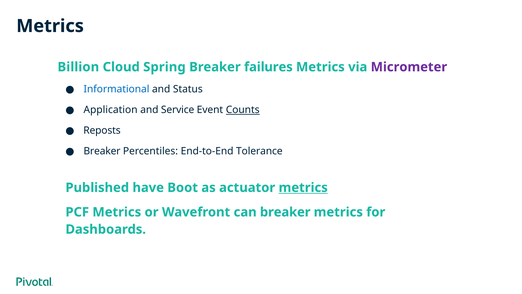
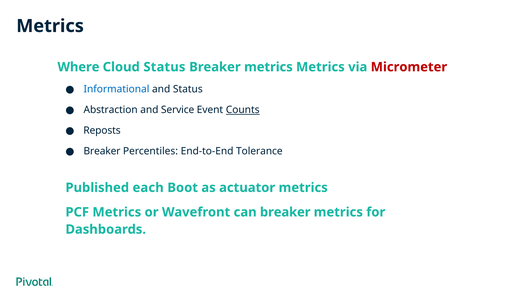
Billion: Billion -> Where (78, 67)
Cloud Spring: Spring -> Status (164, 67)
failures: failures -> metrics (268, 67)
Micrometer colour: purple -> red (409, 67)
Application: Application -> Abstraction (111, 110)
have: have -> each (148, 187)
metrics underline: present -> none (303, 187)
